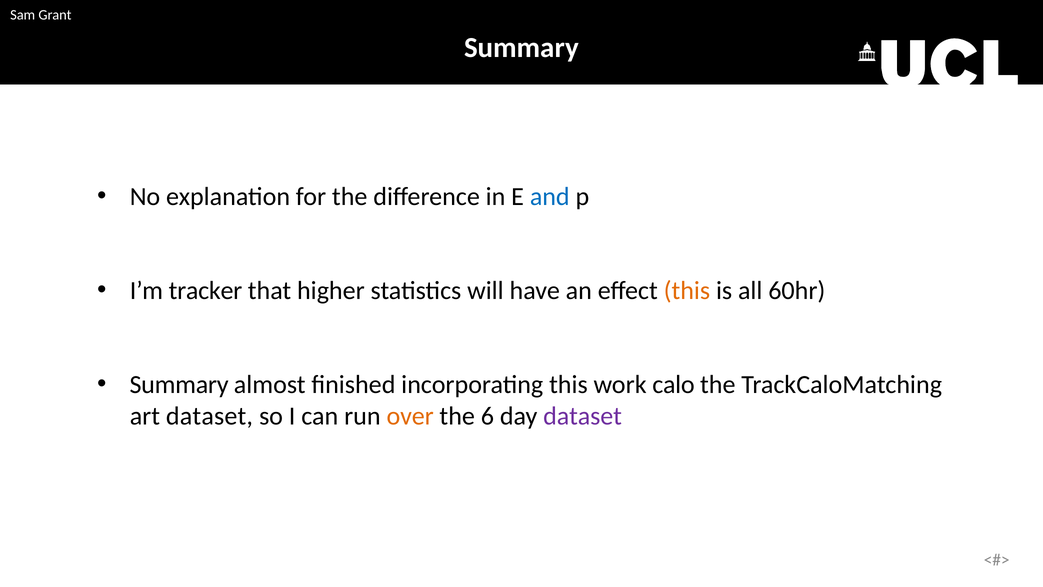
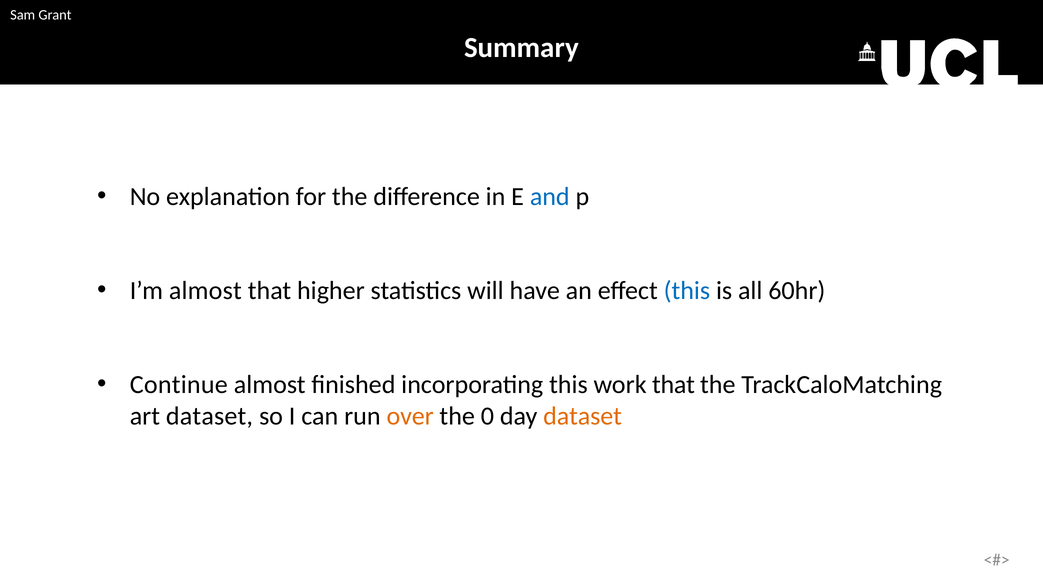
I’m tracker: tracker -> almost (205, 291)
this colour: orange -> blue (687, 291)
Summary: Summary -> Continue (179, 384)
work calo: calo -> that (673, 384)
6: 6 -> 0 (487, 416)
dataset colour: purple -> orange (583, 416)
